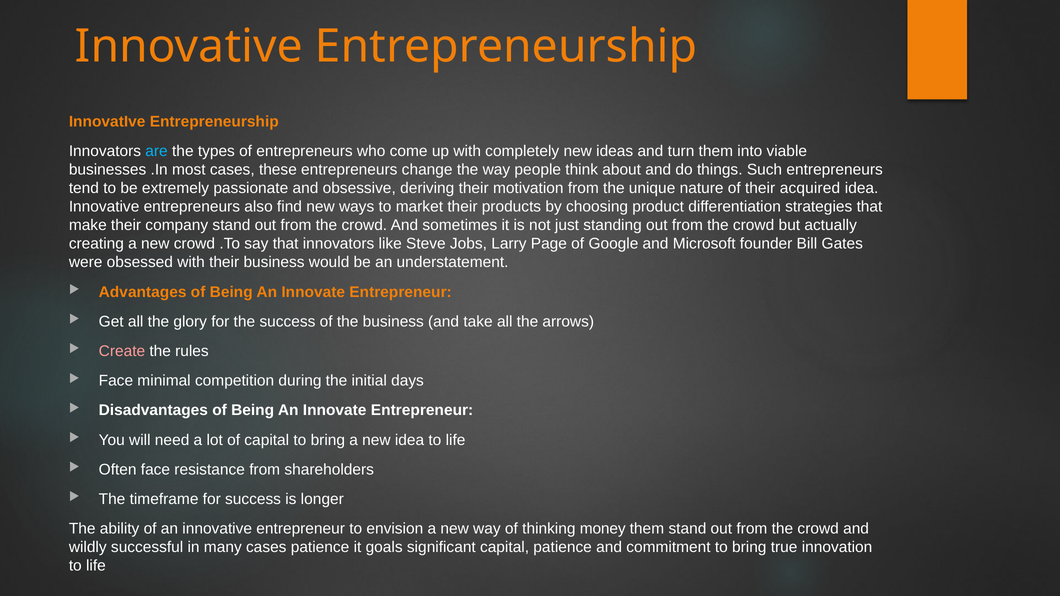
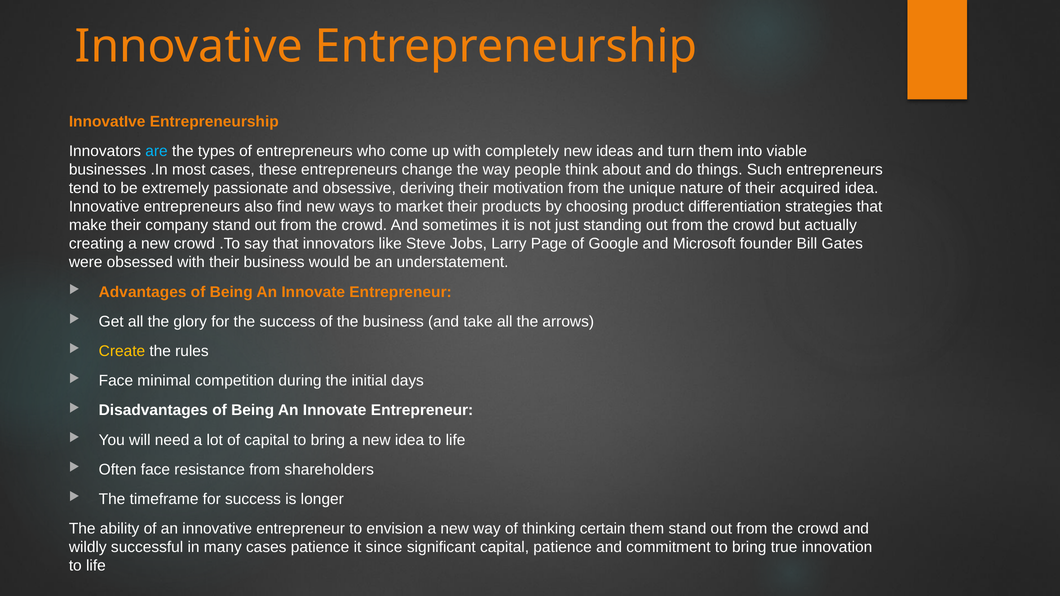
Create colour: pink -> yellow (122, 351)
money: money -> certain (603, 529)
goals: goals -> since (384, 548)
